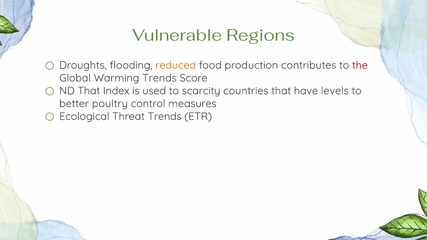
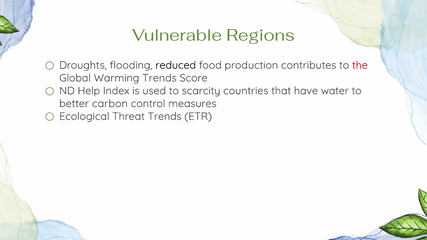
reduced colour: orange -> black (176, 65)
ND That: That -> Help (89, 91)
levels: levels -> water (335, 91)
poultry: poultry -> carbon (110, 104)
